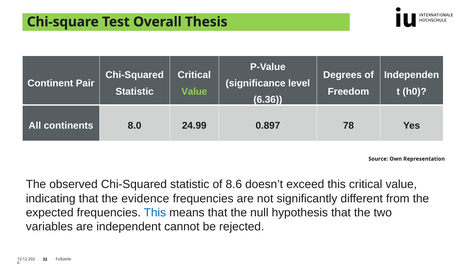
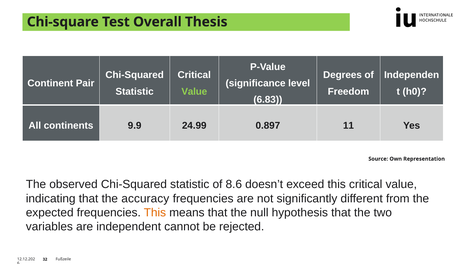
6.36: 6.36 -> 6.83 (268, 100)
8.0: 8.0 -> 9.9 (135, 126)
78: 78 -> 11 (349, 126)
evidence: evidence -> accuracy (145, 199)
This colour: blue -> orange (155, 213)
